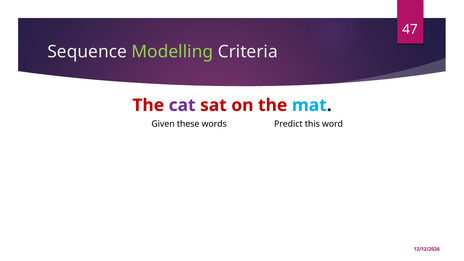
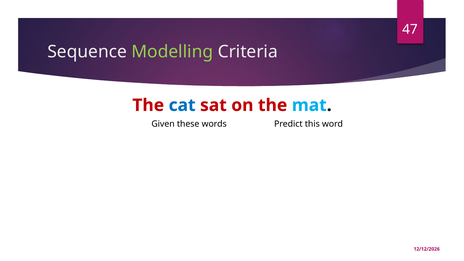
cat colour: purple -> blue (182, 105)
